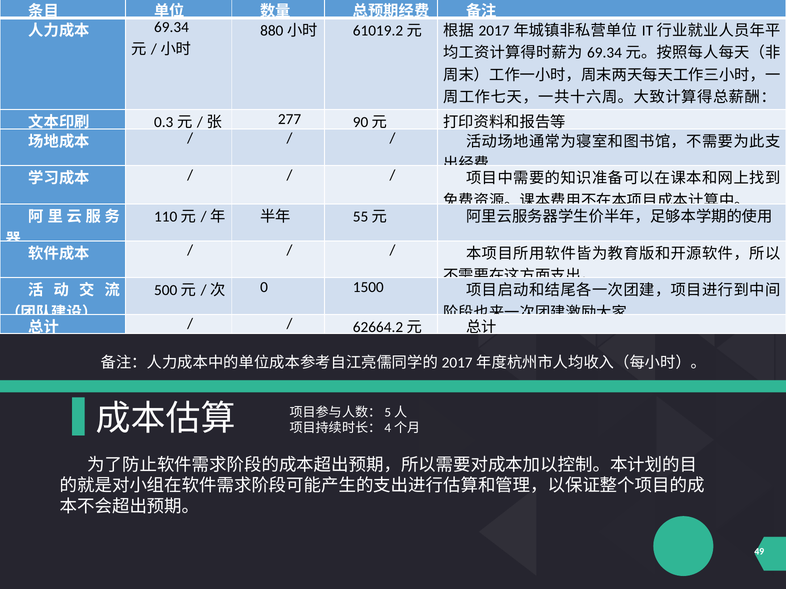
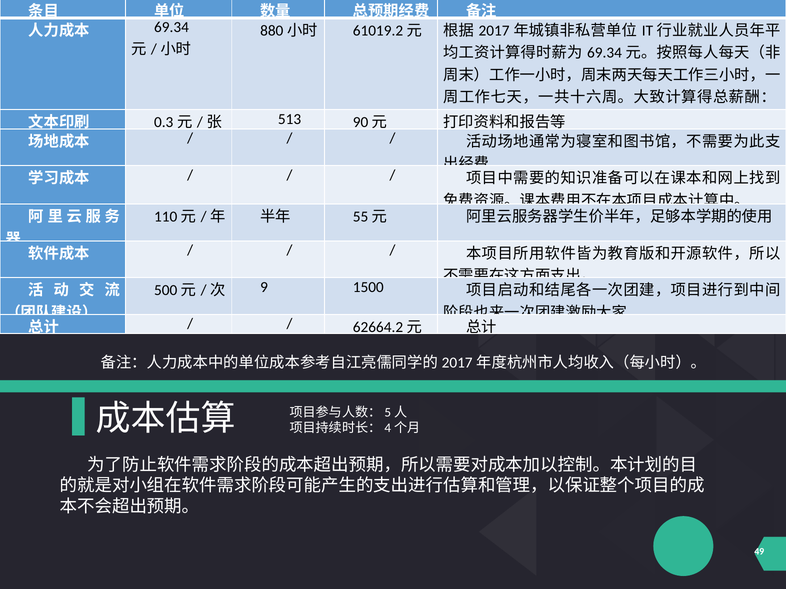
277: 277 -> 513 (290, 119)
0: 0 -> 9 (264, 287)
